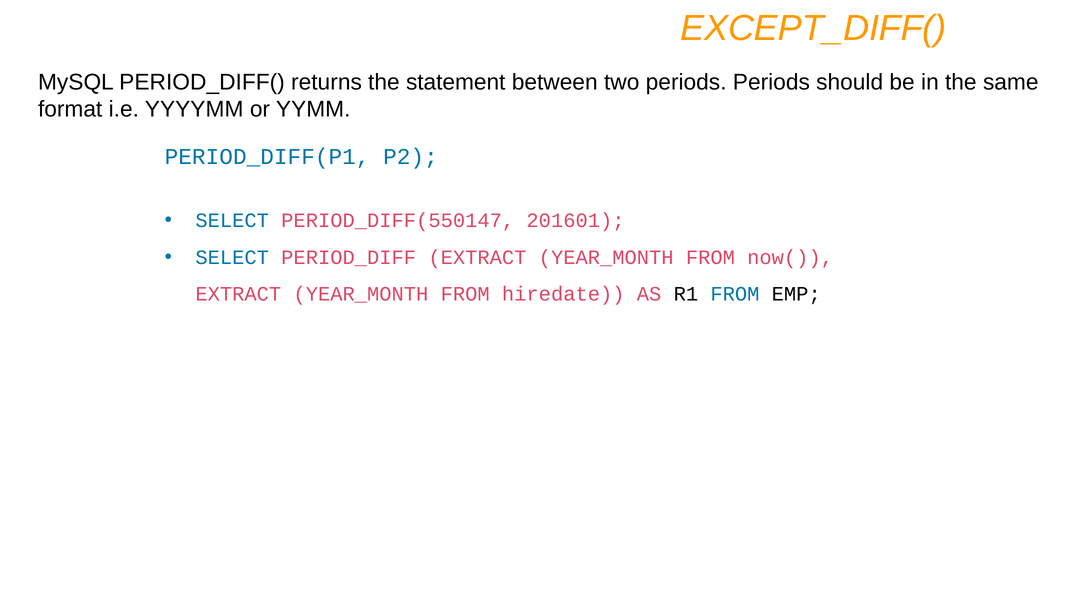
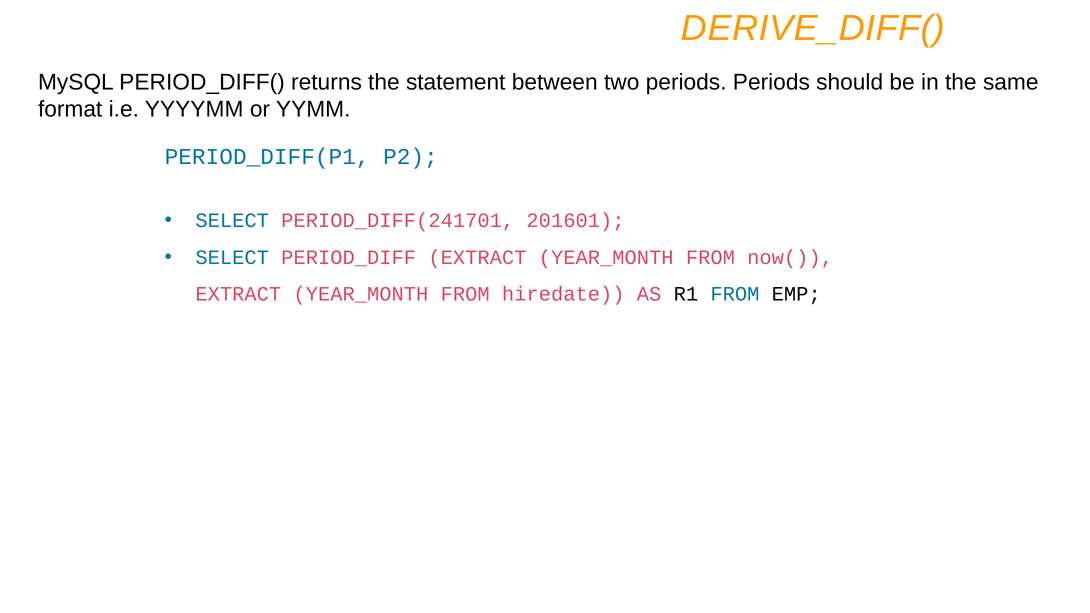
EXCEPT_DIFF(: EXCEPT_DIFF( -> DERIVE_DIFF( (813, 28)
PERIOD_DIFF(550147: PERIOD_DIFF(550147 -> PERIOD_DIFF(241701 (398, 221)
